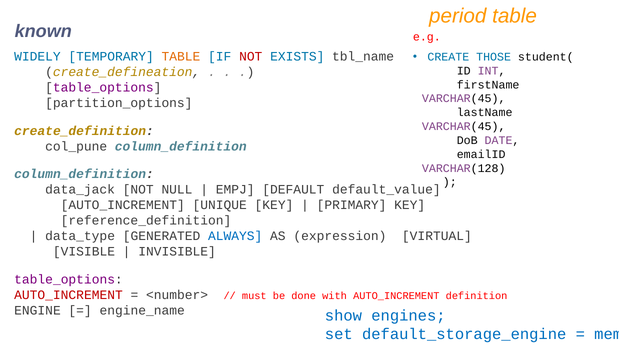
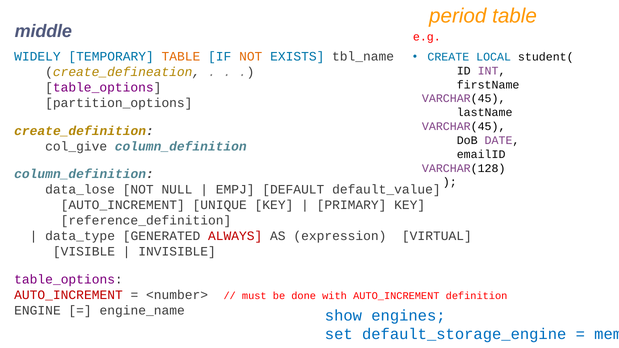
known: known -> middle (43, 31)
THOSE: THOSE -> LOCAL (494, 57)
NOT colour: red -> orange (251, 57)
col_pune: col_pune -> col_give (76, 146)
data_jack: data_jack -> data_lose (80, 190)
ALWAYS colour: blue -> red (235, 236)
